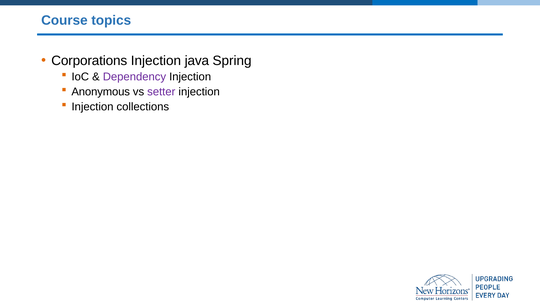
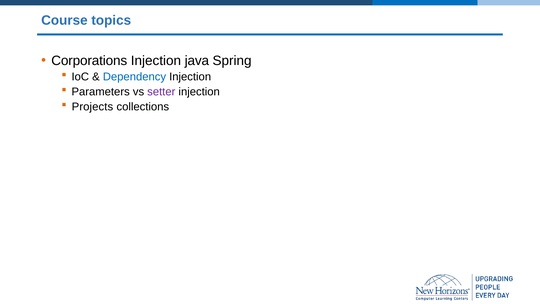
Dependency colour: purple -> blue (134, 77)
Anonymous: Anonymous -> Parameters (101, 92)
Injection: Injection -> Projects (92, 107)
